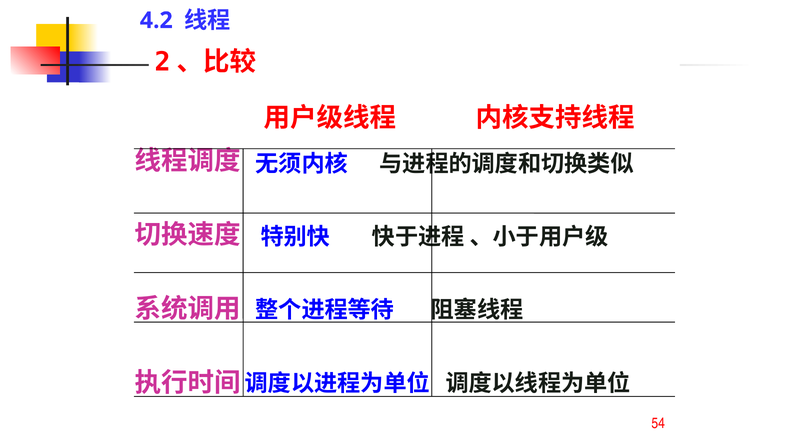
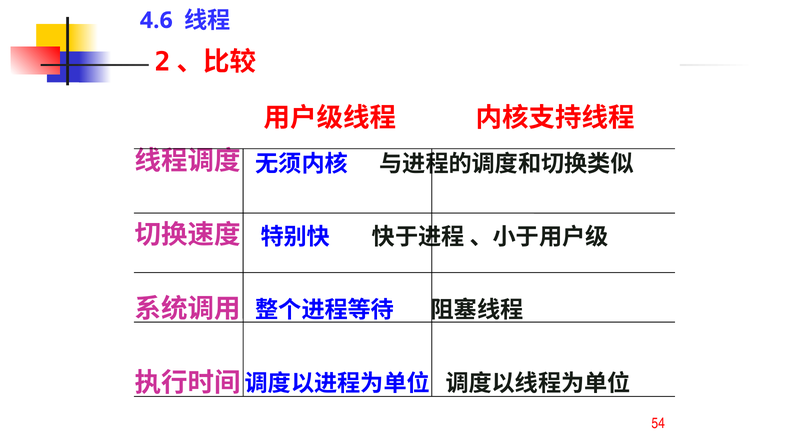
4.2: 4.2 -> 4.6 (156, 20)
